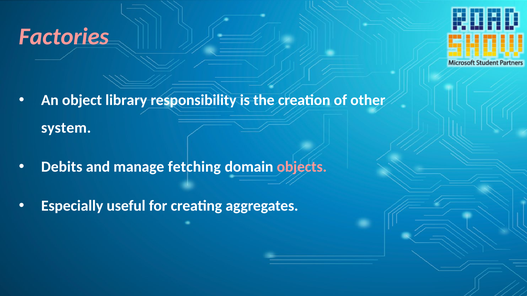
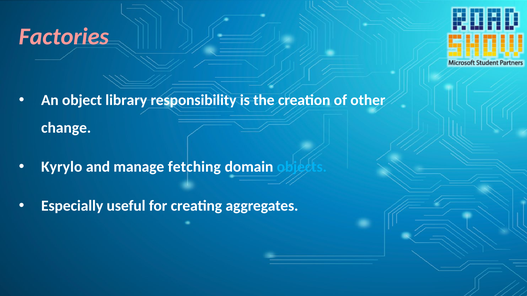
system: system -> change (66, 128)
Debits: Debits -> Kyrylo (62, 167)
objects colour: pink -> light blue (302, 167)
